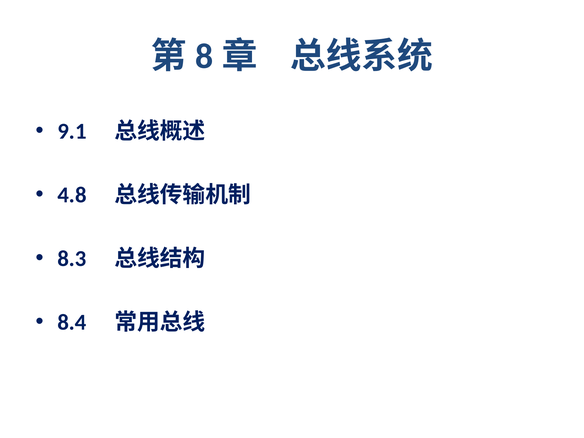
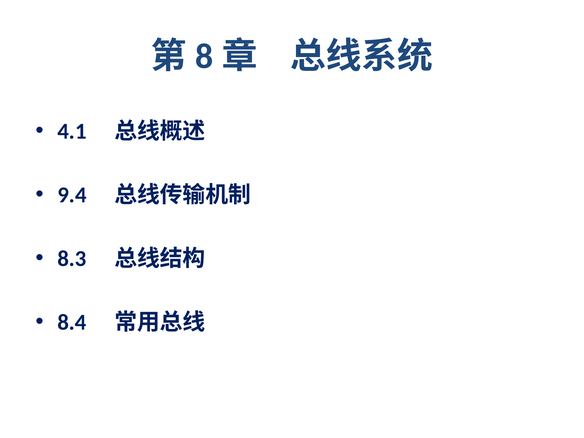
9.1: 9.1 -> 4.1 (72, 131)
4.8: 4.8 -> 9.4 (72, 195)
